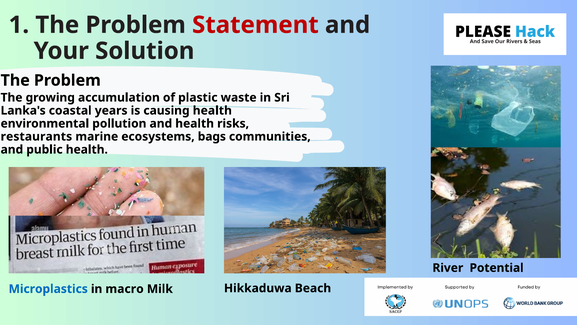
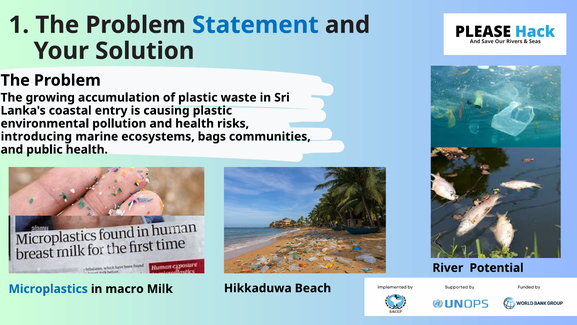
Statement colour: red -> blue (255, 25)
years: years -> entry (111, 110)
causing health: health -> plastic (212, 110)
restaurants: restaurants -> introducing (36, 136)
